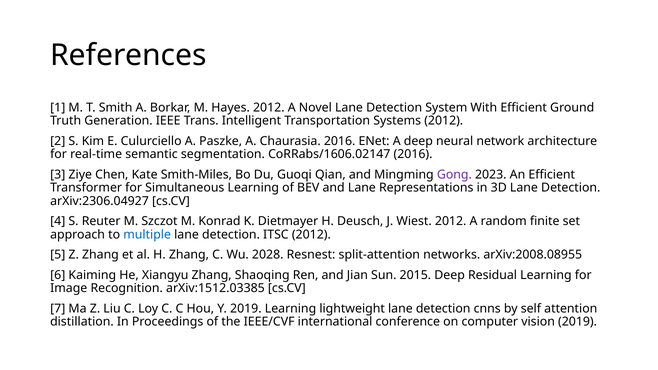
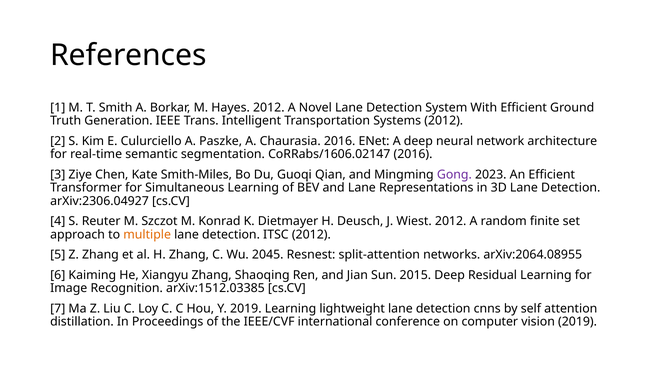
multiple colour: blue -> orange (147, 235)
2028: 2028 -> 2045 (268, 255)
arXiv:2008.08955: arXiv:2008.08955 -> arXiv:2064.08955 (533, 255)
